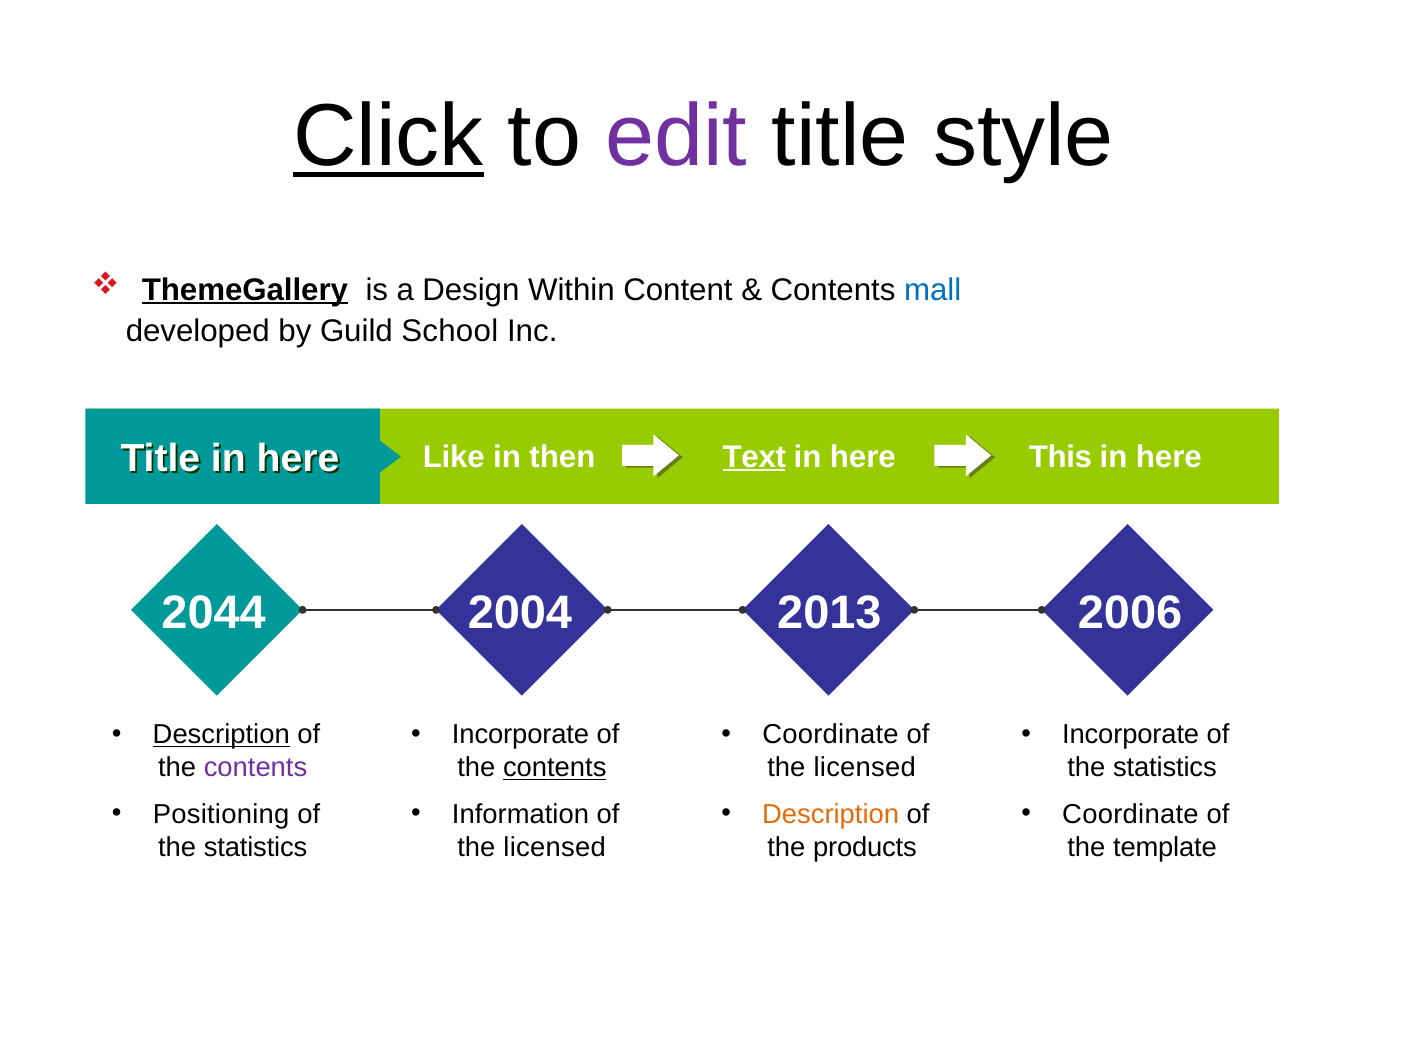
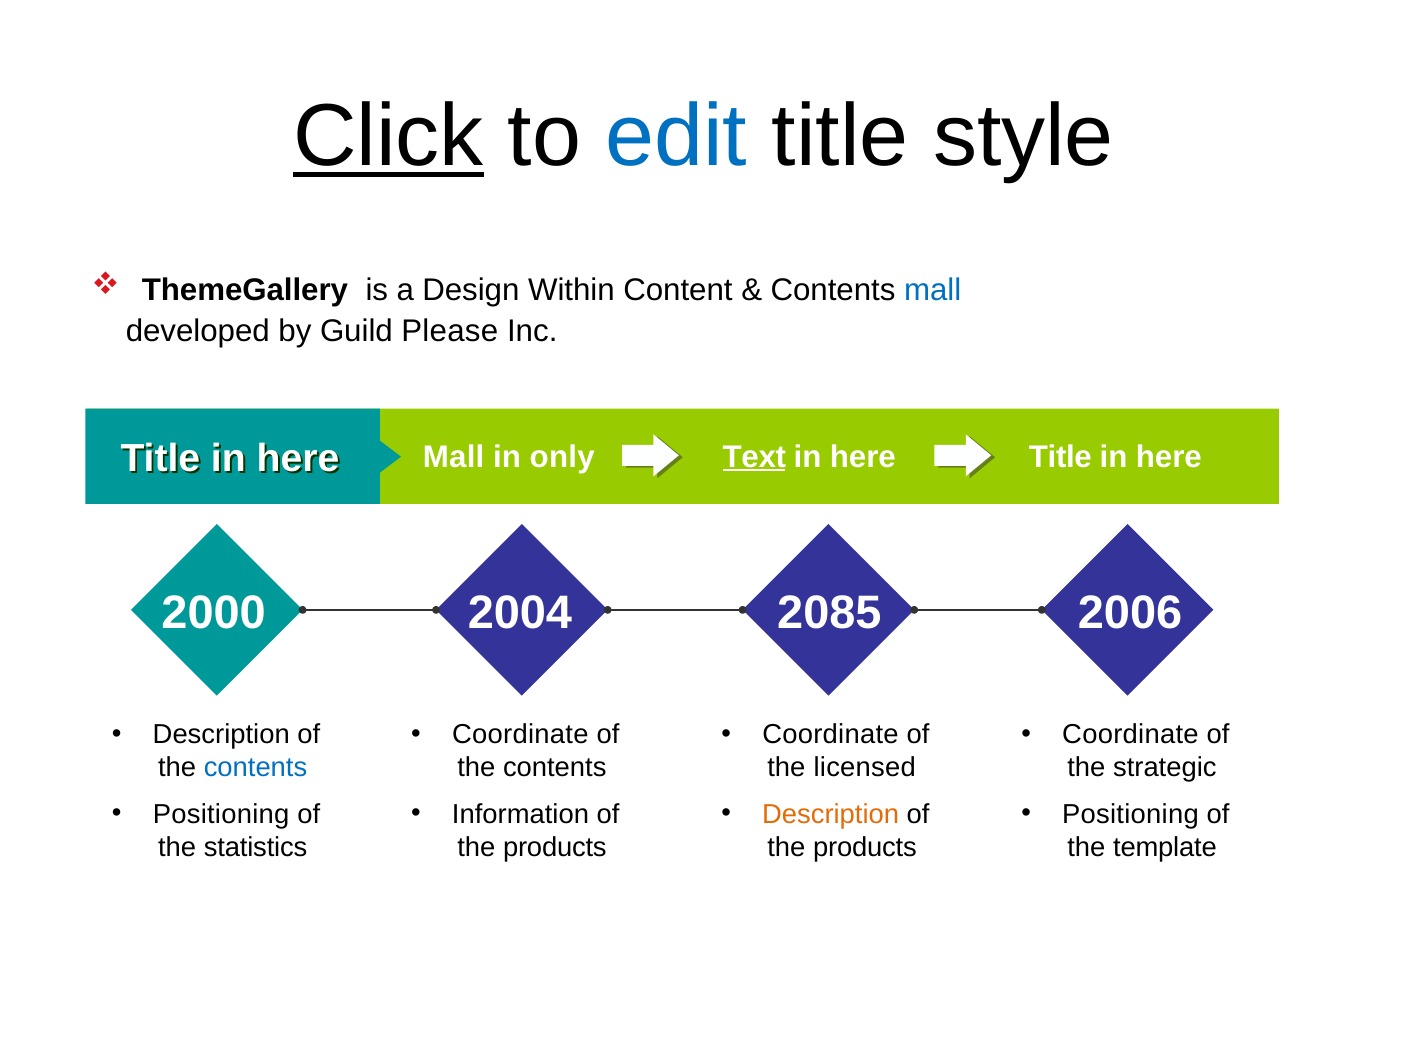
edit colour: purple -> blue (677, 136)
ThemeGallery underline: present -> none (245, 290)
School: School -> Please (450, 331)
This: This -> Title (1060, 457)
Like: Like -> Mall (454, 457)
then: then -> only (562, 457)
2044: 2044 -> 2000 (214, 613)
2013: 2013 -> 2085 (829, 613)
Description underline: present -> none (221, 735)
Incorporate: Incorporate -> Coordinate (520, 735)
Incorporate: Incorporate -> Coordinate (1130, 735)
contents colour: purple -> blue (256, 768)
contents underline: present -> none (555, 768)
statistics: statistics -> strategic (1165, 768)
Coordinate: Coordinate -> Positioning (1130, 814)
licensed: licensed -> products (555, 847)
